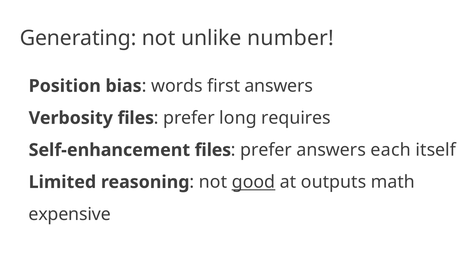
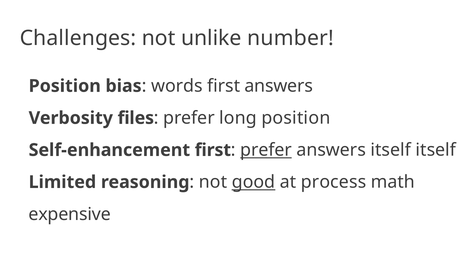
Generating: Generating -> Challenges (78, 38)
long requires: requires -> position (296, 118)
Self-enhancement files: files -> first (213, 150)
prefer underline: none -> present (266, 150)
answers each: each -> itself (391, 150)
outputs: outputs -> process (334, 182)
